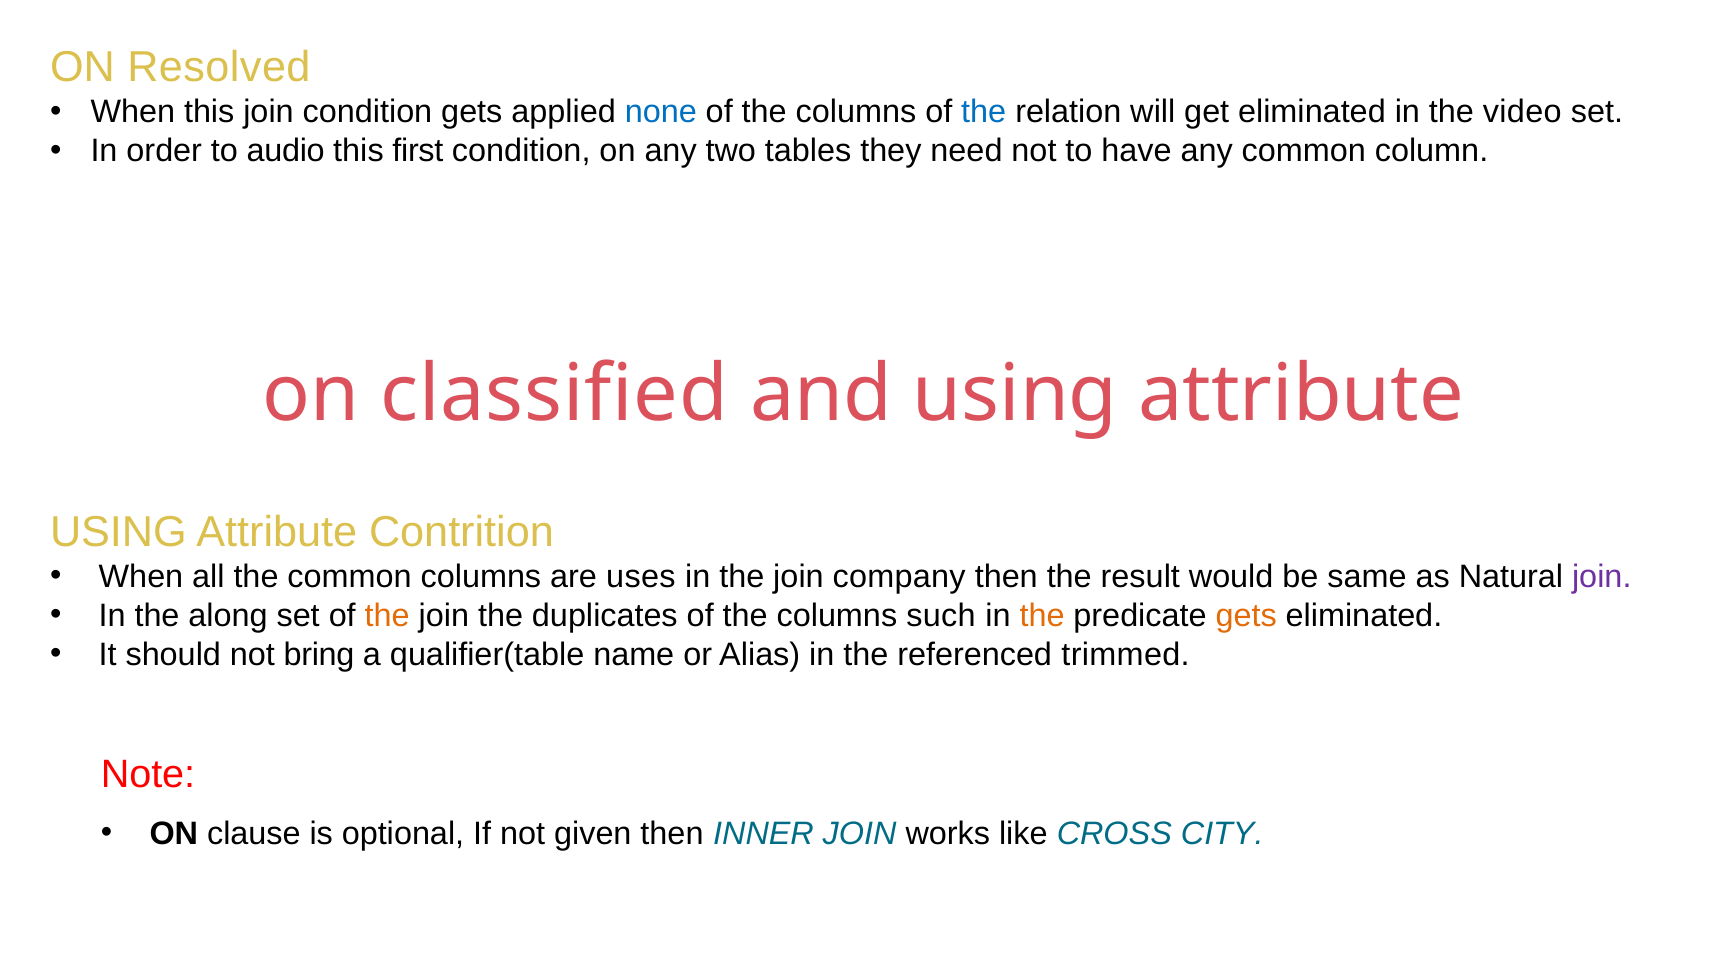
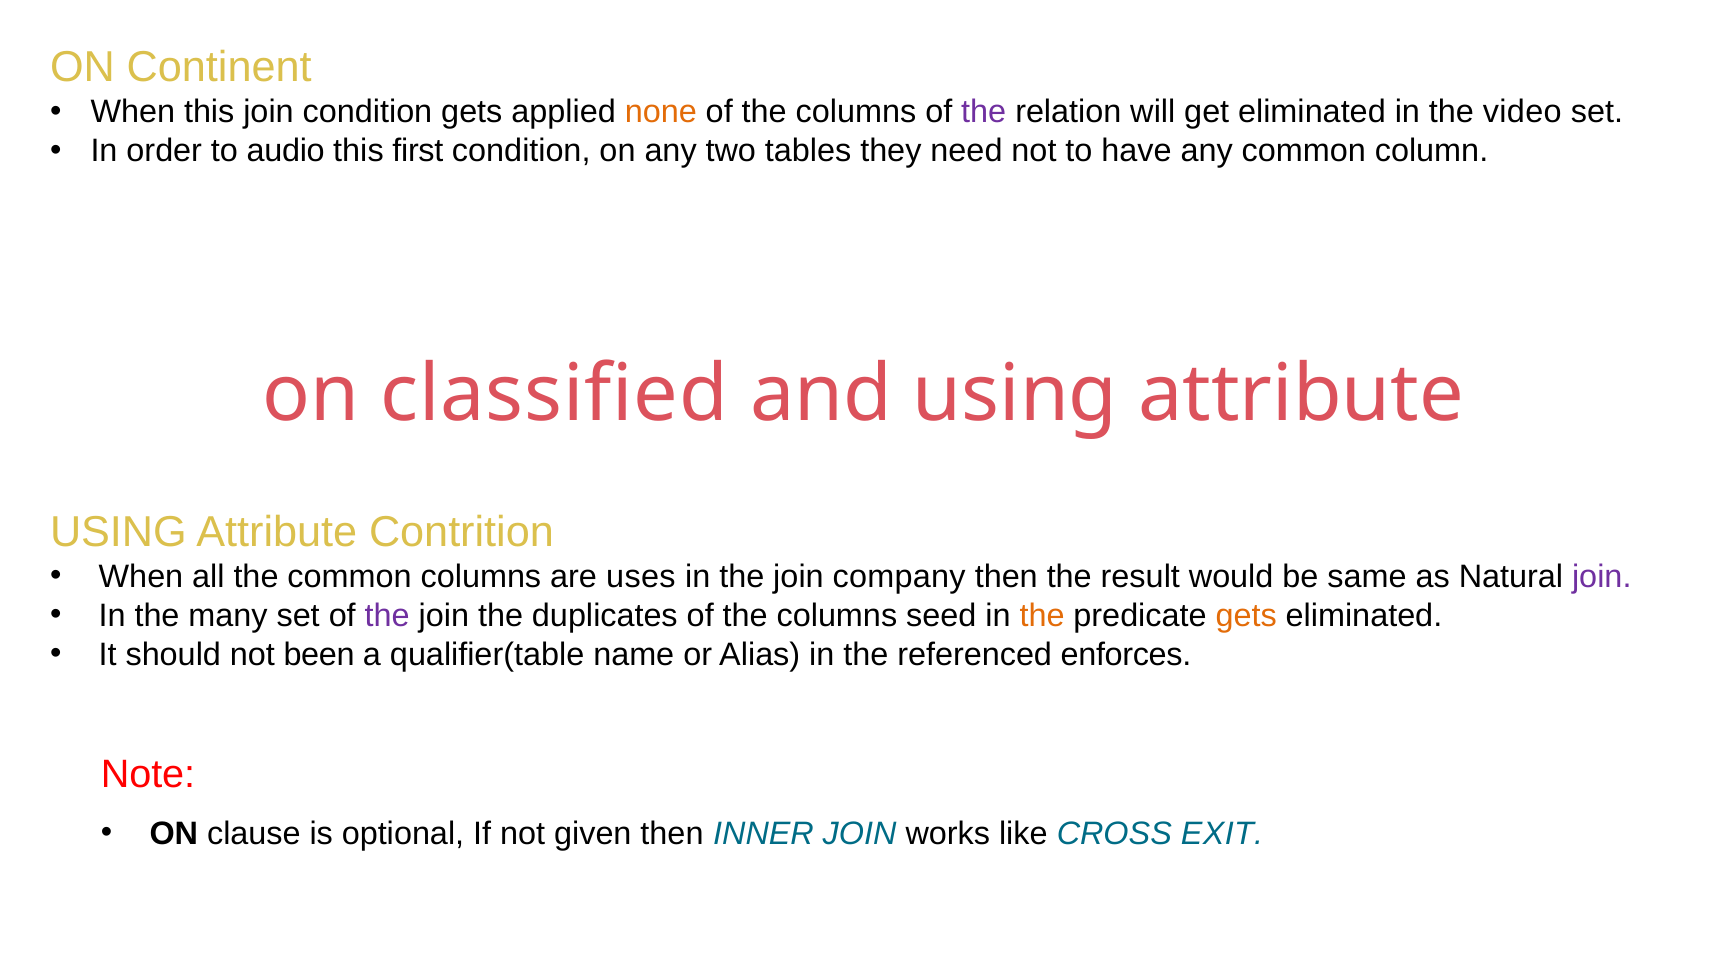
Resolved: Resolved -> Continent (219, 68)
none colour: blue -> orange (661, 112)
the colour: blue -> purple (984, 112)
along: along -> many (228, 616)
the colour: orange -> purple (387, 616)
such: such -> seed (941, 616)
bring: bring -> been (319, 654)
trimmed: trimmed -> enforces (1126, 654)
CITY: CITY -> EXIT (1222, 834)
